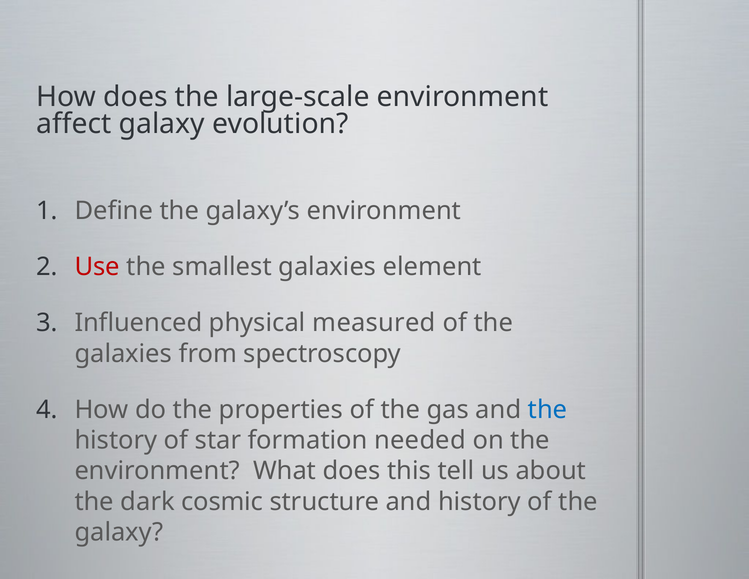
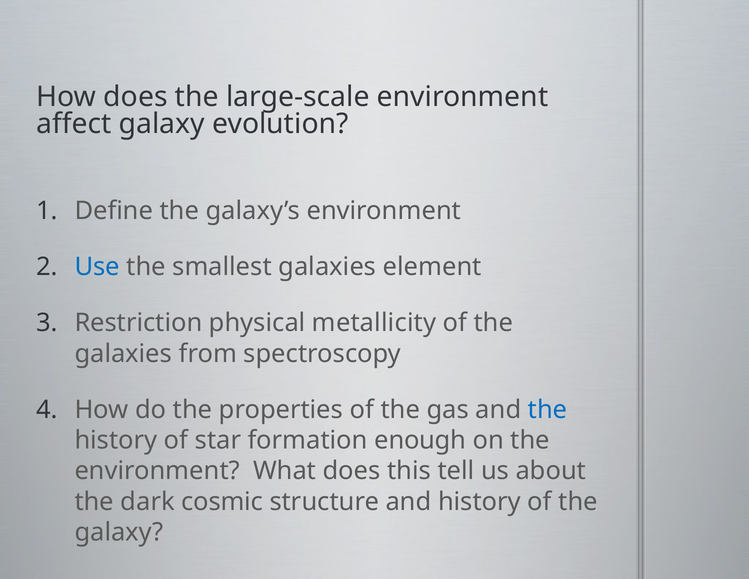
Use colour: red -> blue (97, 267)
Influenced: Influenced -> Restriction (138, 323)
measured: measured -> metallicity (374, 323)
needed: needed -> enough (420, 440)
